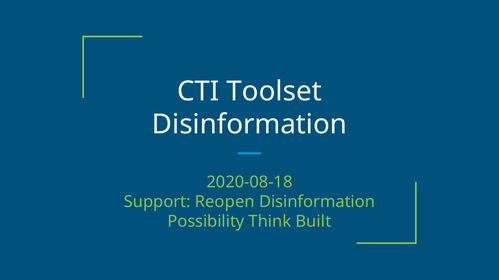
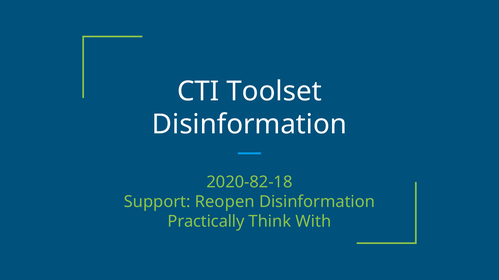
2020-08-18: 2020-08-18 -> 2020-82-18 (250, 182)
Possibility: Possibility -> Practically (206, 222)
Built: Built -> With (313, 222)
